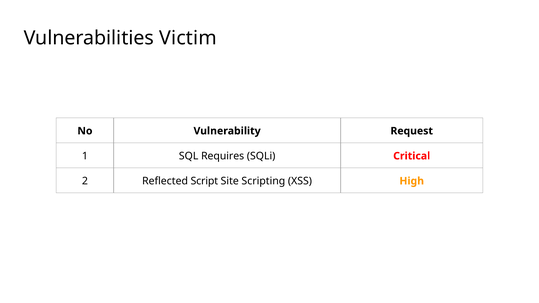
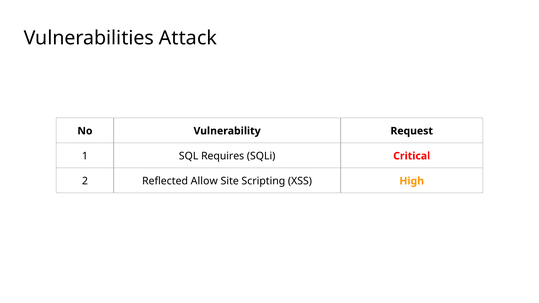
Victim: Victim -> Attack (188, 38)
Script: Script -> Allow (204, 181)
